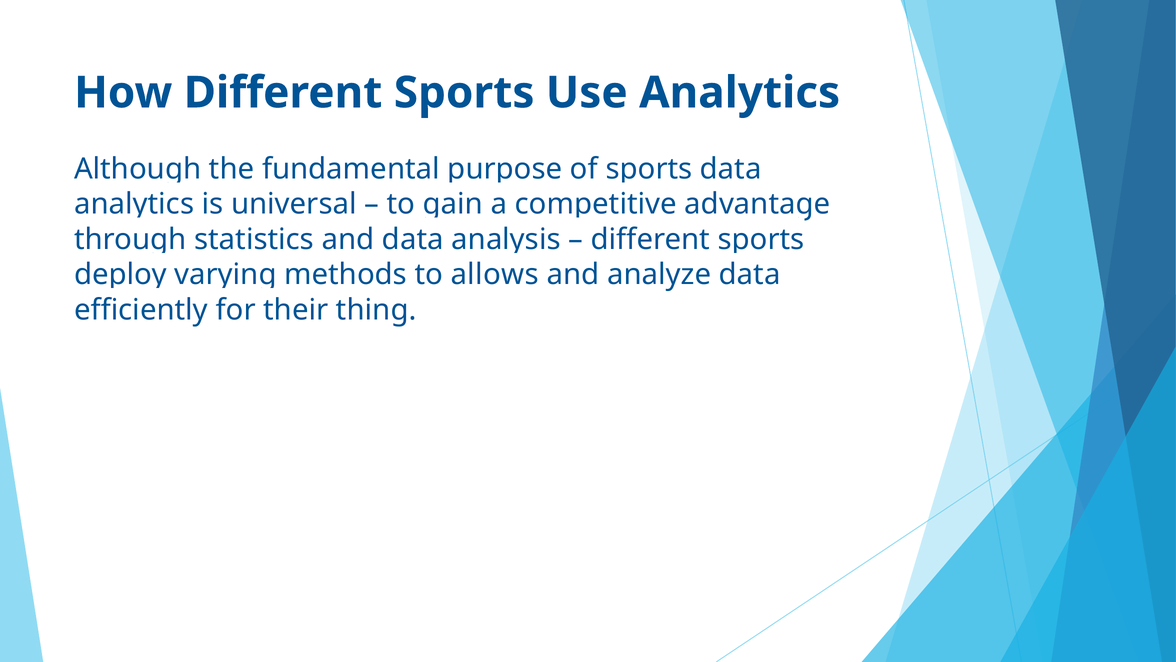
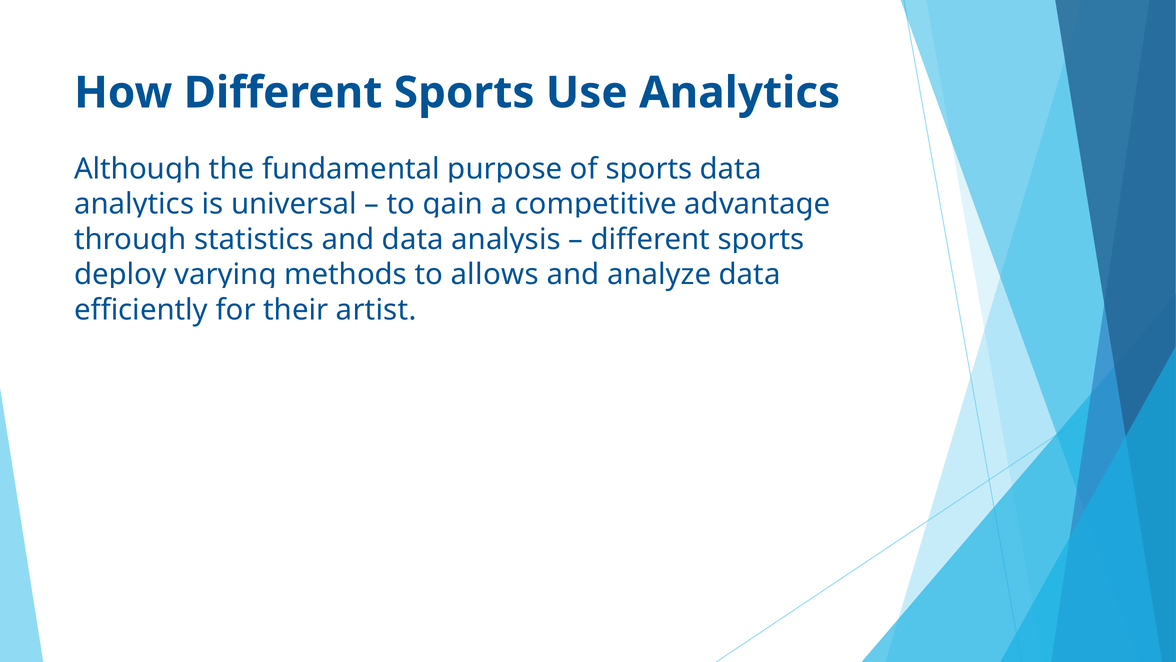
thing: thing -> artist (376, 310)
